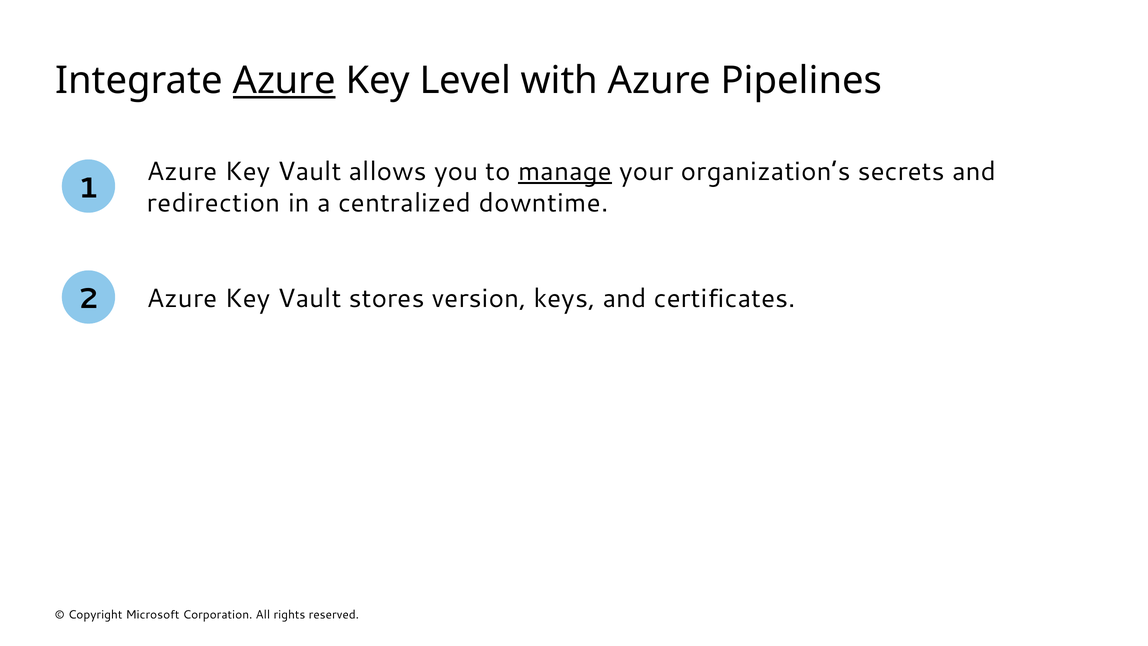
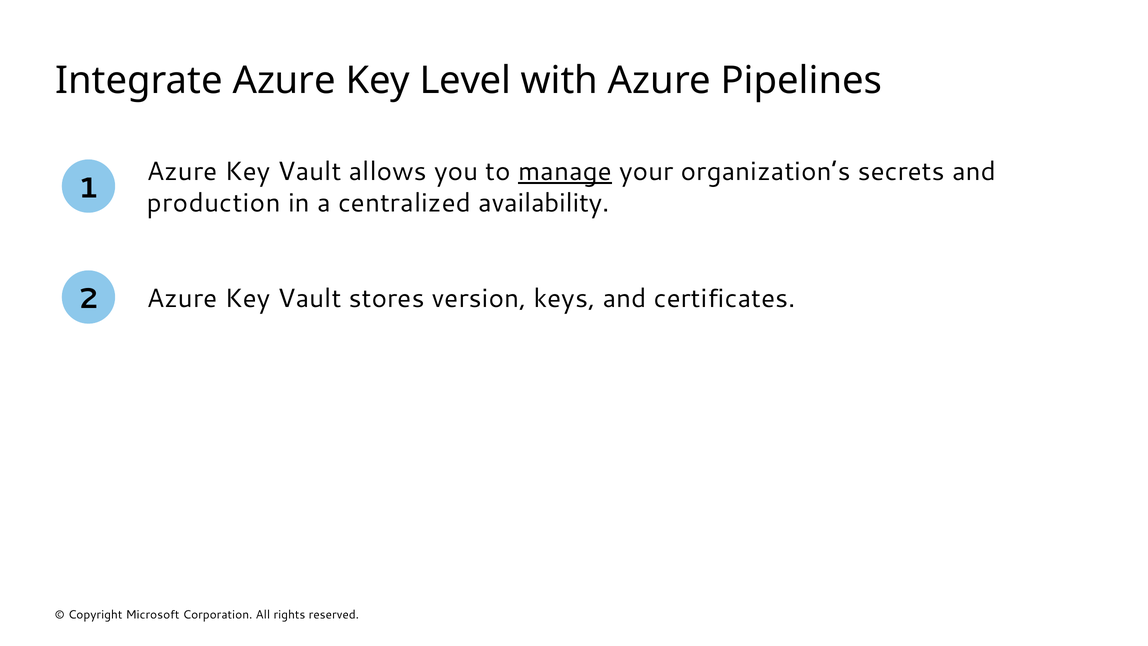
Azure underline: present -> none (284, 81)
redirection: redirection -> production (214, 203)
downtime: downtime -> availability (544, 203)
